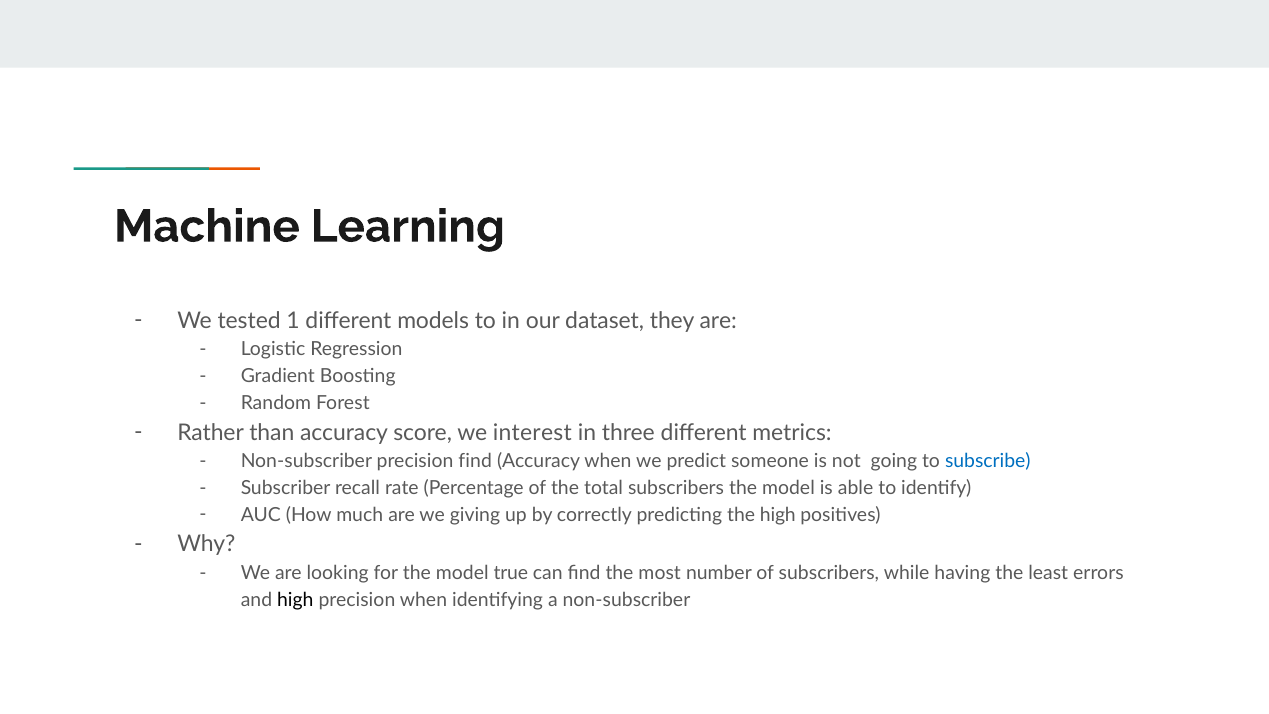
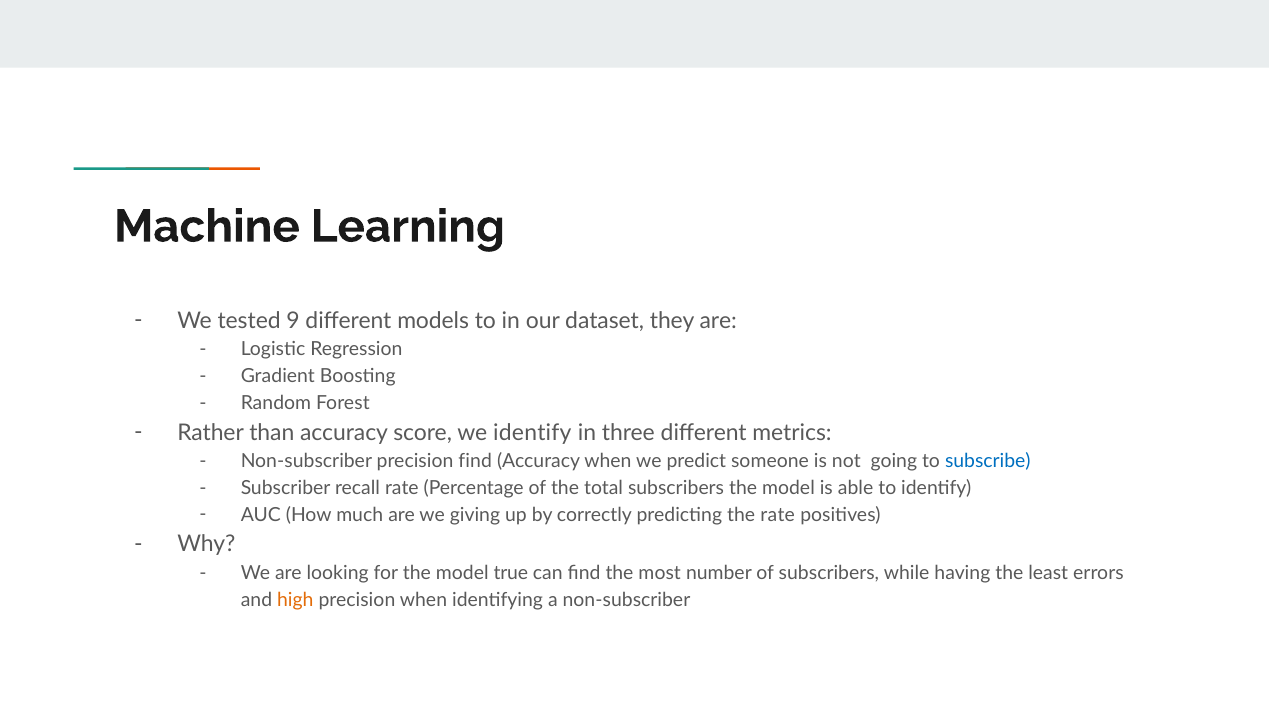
1: 1 -> 9 (293, 321)
we interest: interest -> identify (532, 432)
the high: high -> rate (778, 515)
high colour: black -> orange (295, 600)
